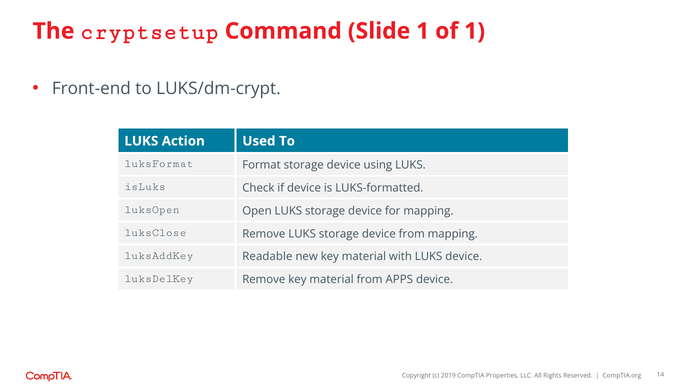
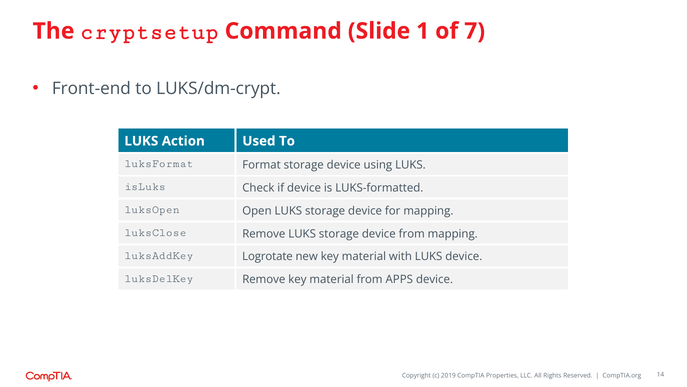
of 1: 1 -> 7 (475, 31)
Readable: Readable -> Logrotate (267, 256)
